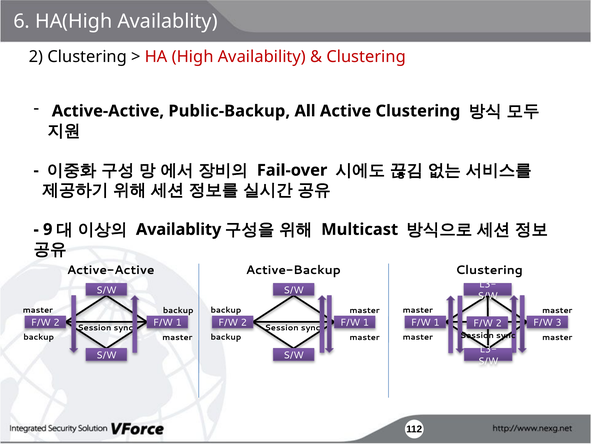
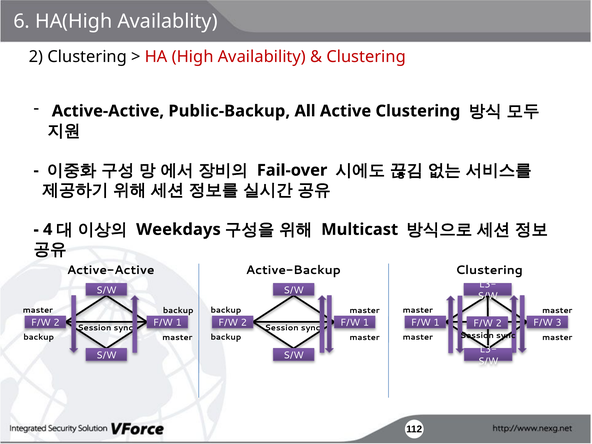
9: 9 -> 4 (48, 229)
Availablity: Availablity -> Weekdays (178, 229)
